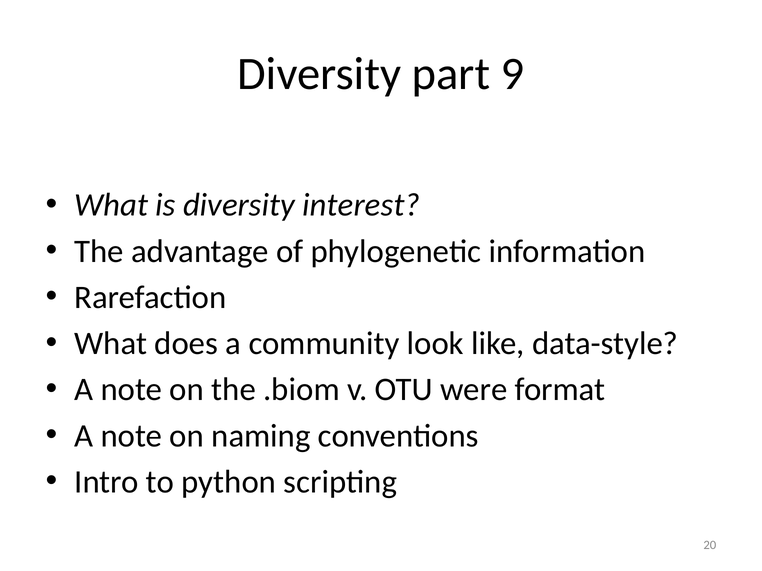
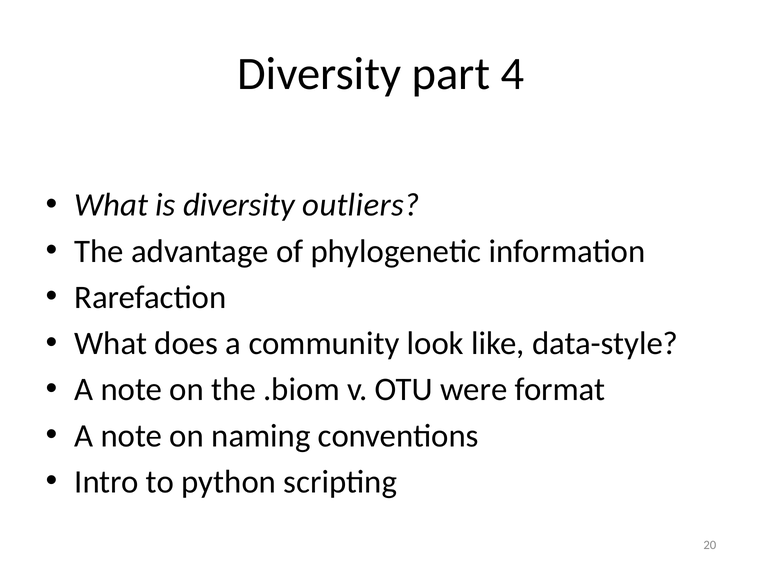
9: 9 -> 4 (513, 74)
interest: interest -> outliers (361, 205)
